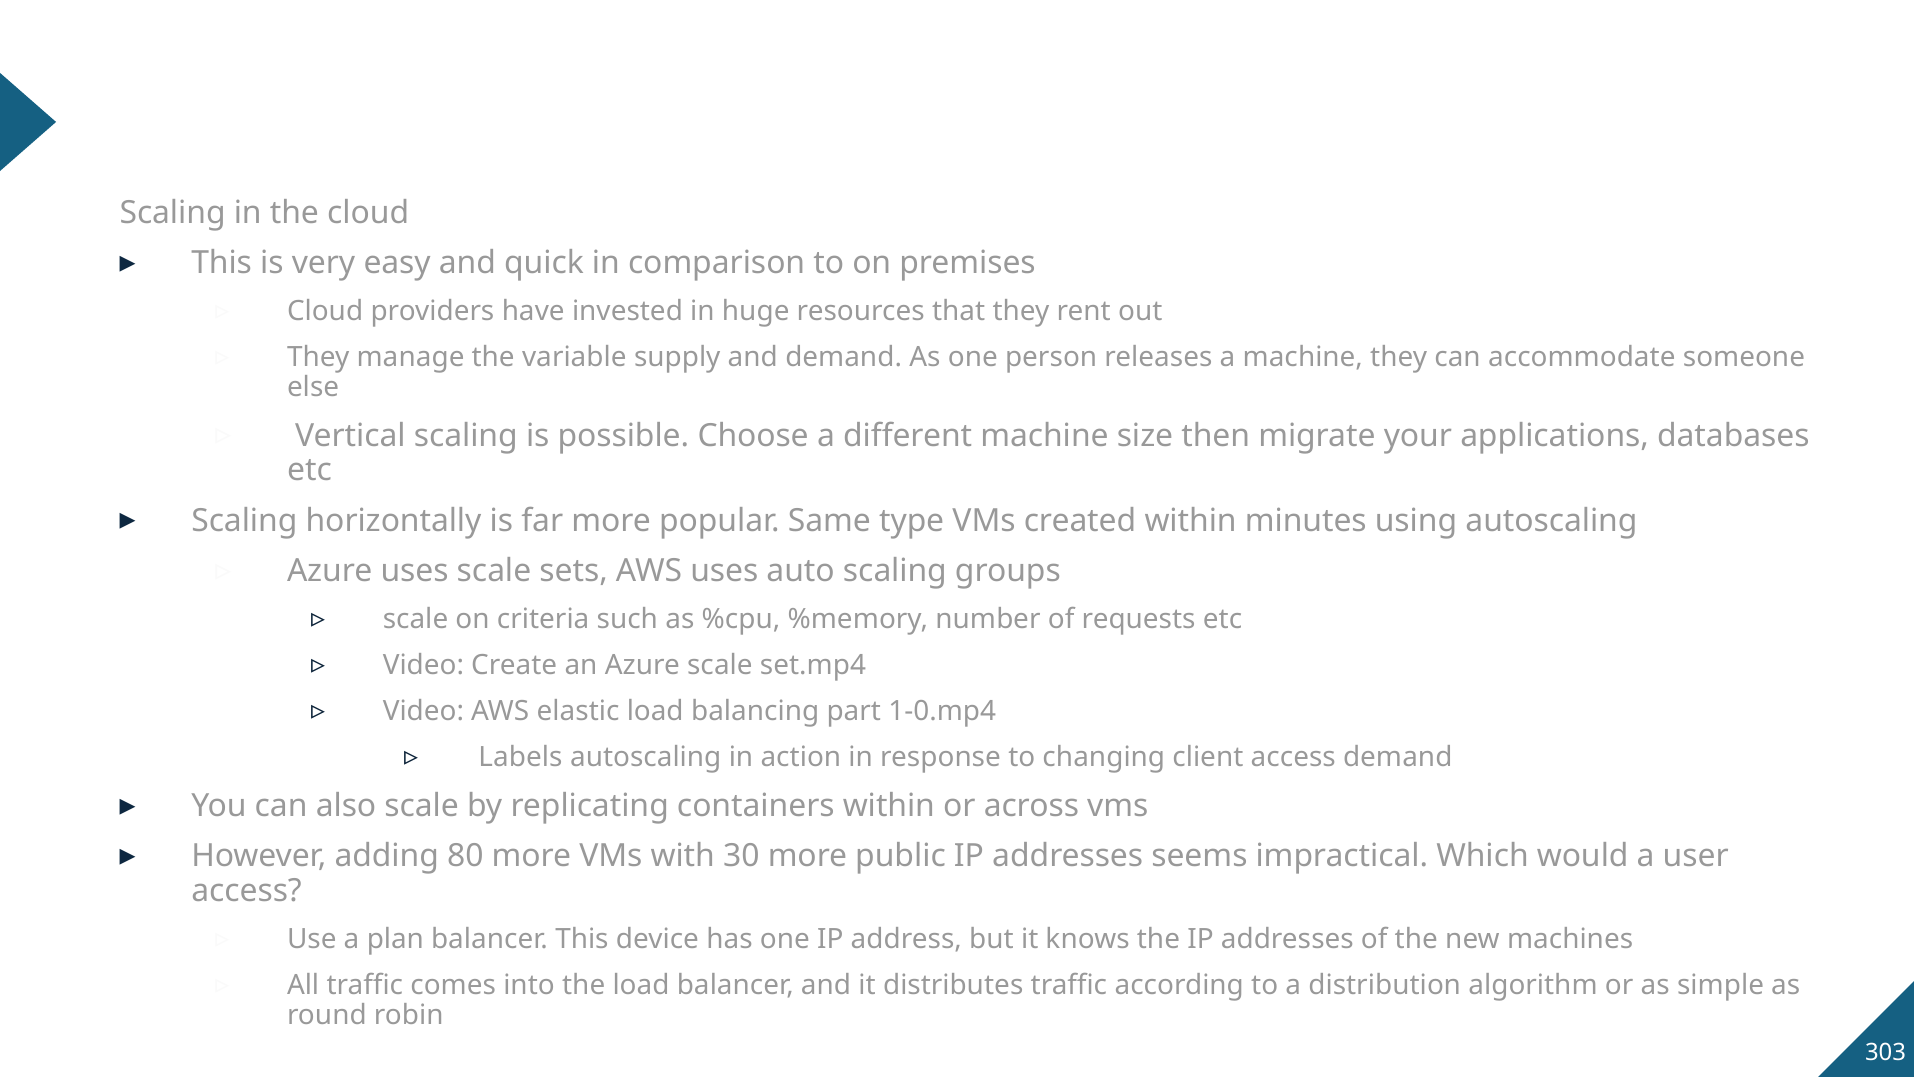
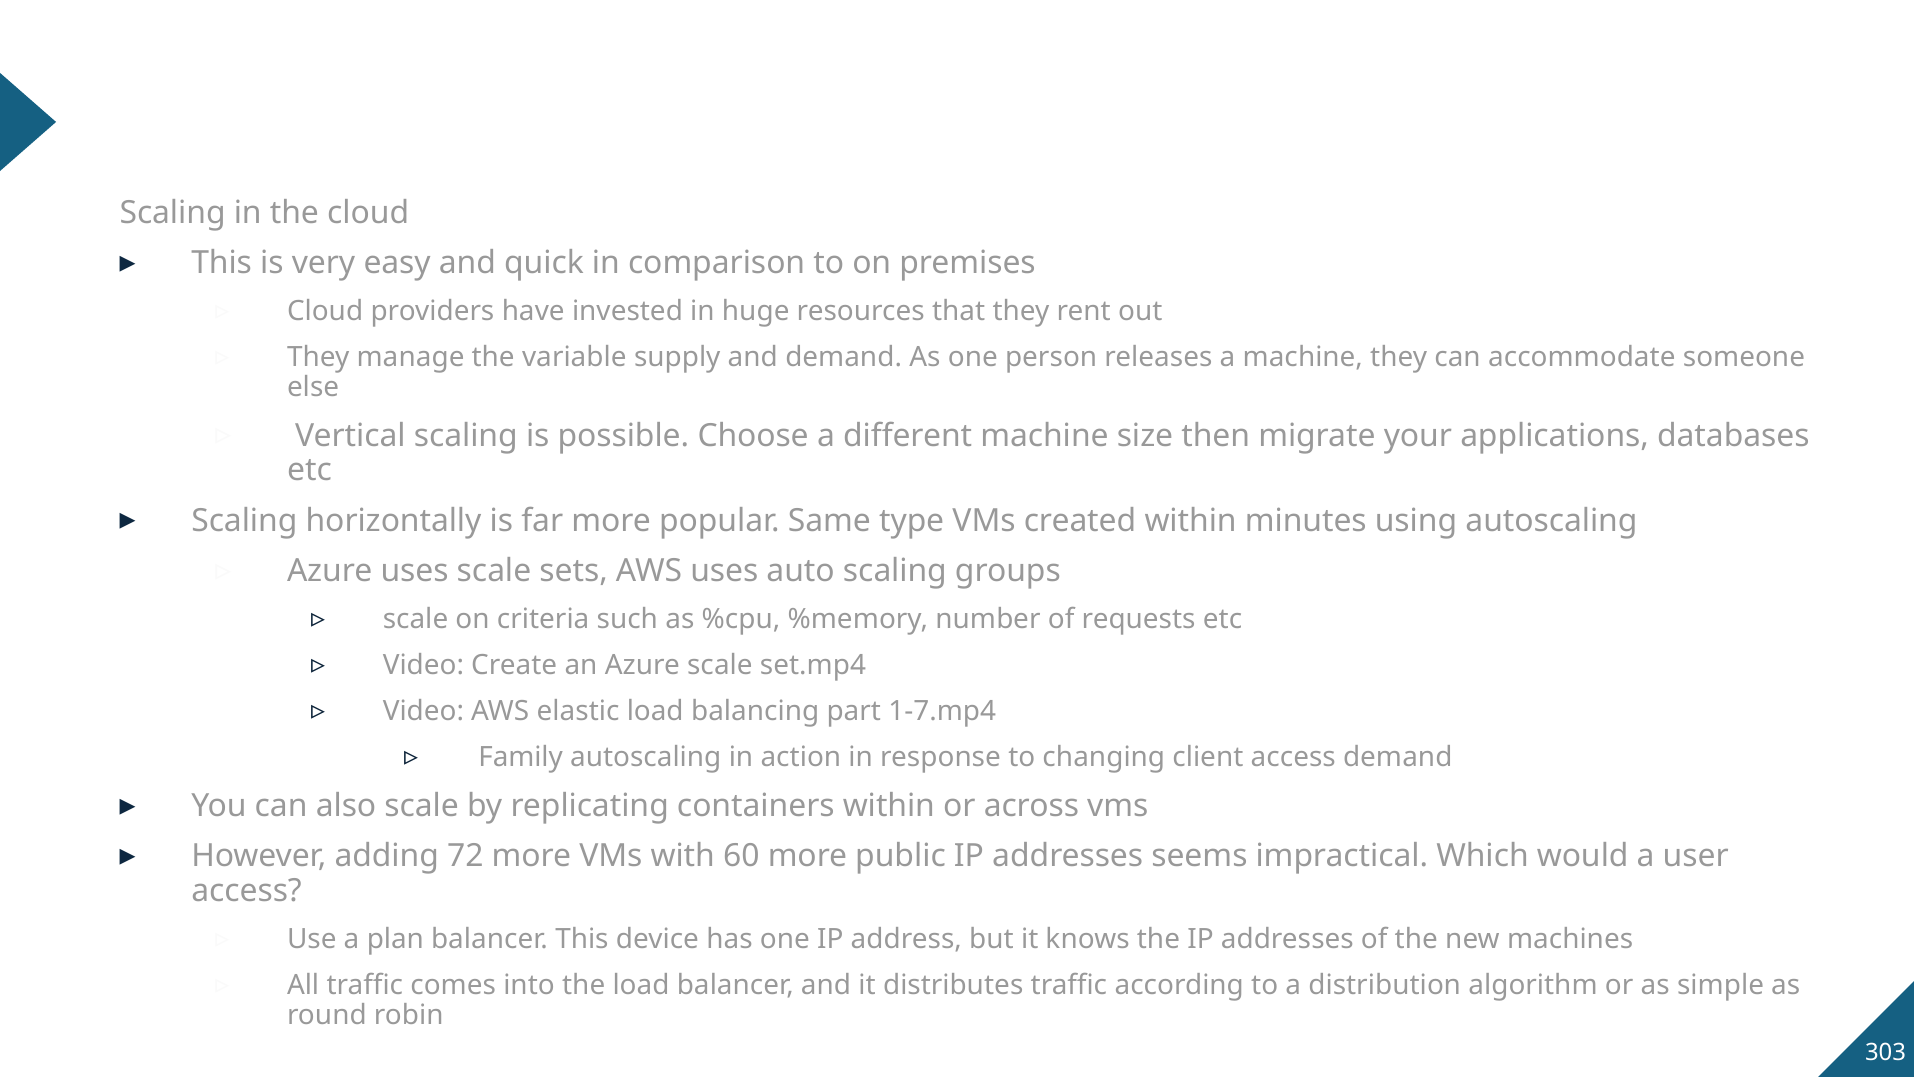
1-0.mp4: 1-0.mp4 -> 1-7.mp4 (942, 711)
Labels: Labels -> Family (521, 757)
80: 80 -> 72 (465, 856)
30: 30 -> 60 (741, 856)
